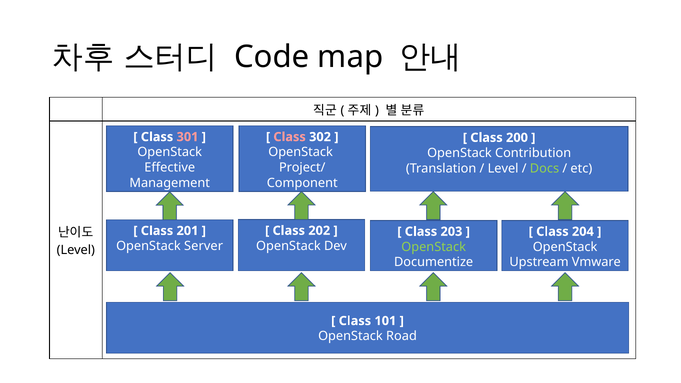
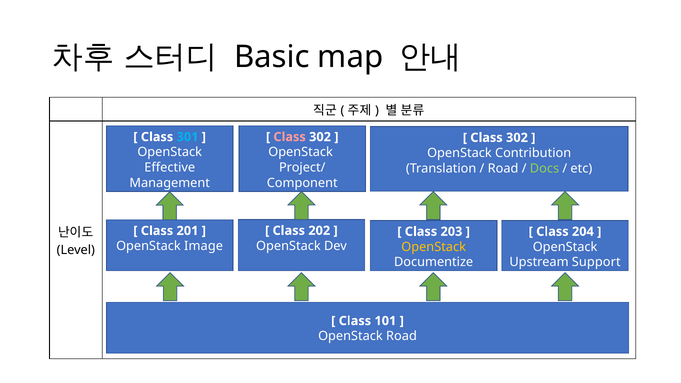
Code: Code -> Basic (272, 57)
301 colour: pink -> light blue (188, 137)
200: 200 -> 302 (517, 138)
Level: Level -> Road (503, 168)
Server: Server -> Image (204, 246)
OpenStack colour: light green -> yellow (434, 247)
Vmware: Vmware -> Support (596, 262)
